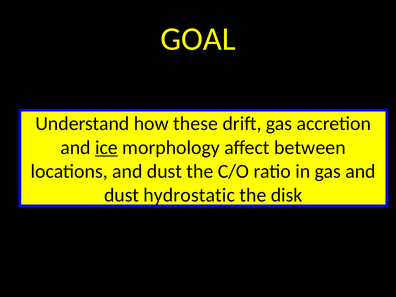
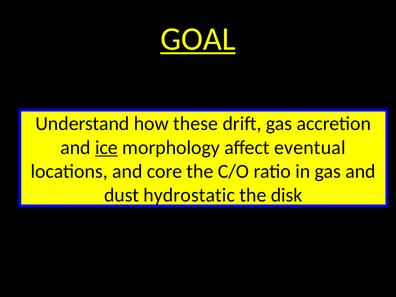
GOAL underline: none -> present (198, 39)
between: between -> eventual (310, 147)
locations and dust: dust -> core (165, 171)
